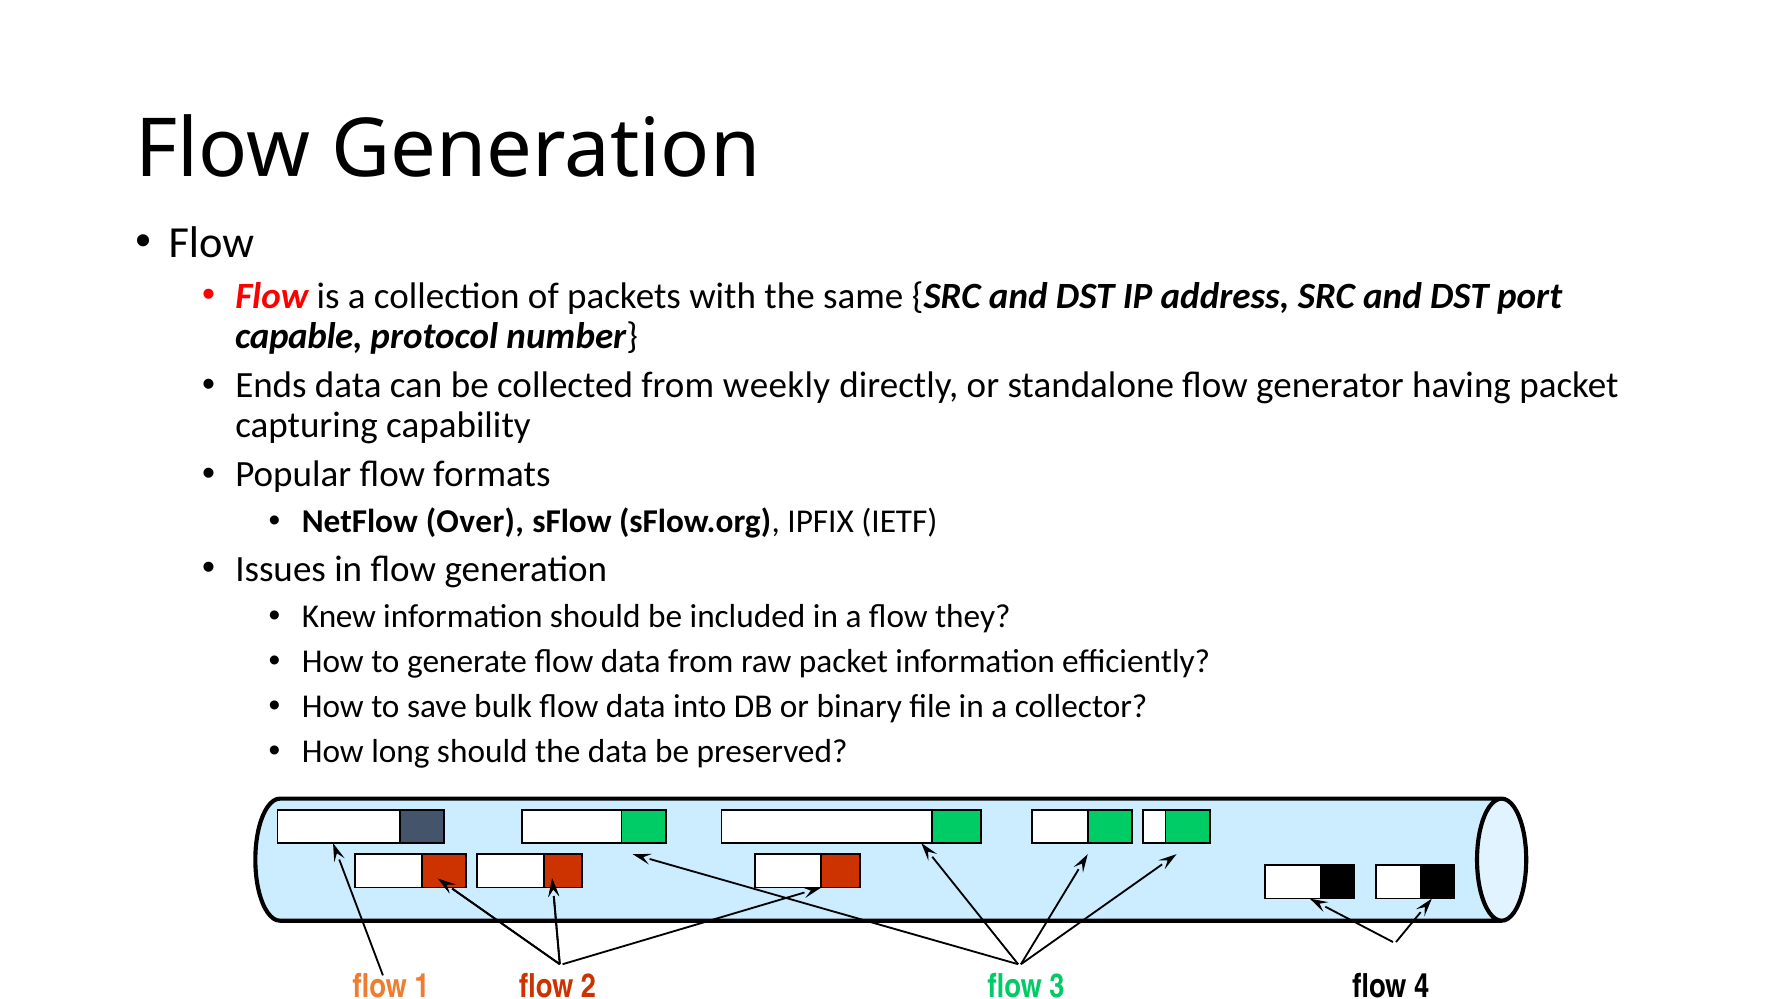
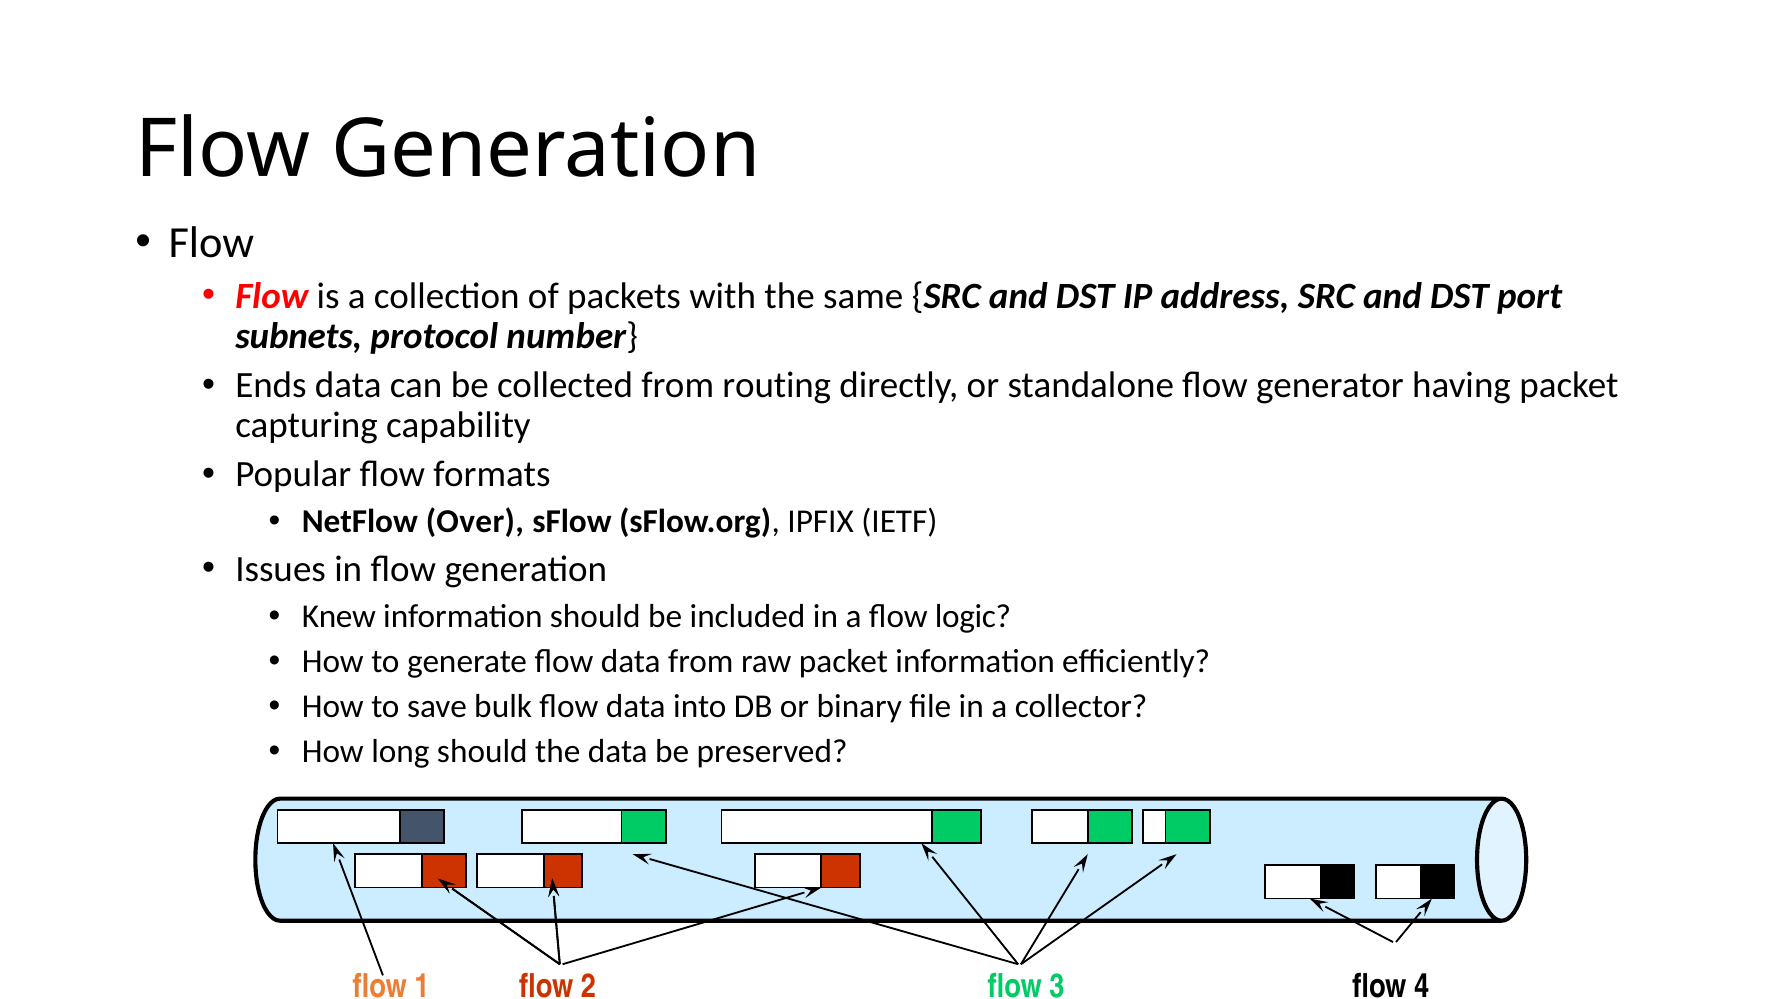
capable: capable -> subnets (299, 336)
weekly: weekly -> routing (777, 385)
they: they -> logic (973, 616)
